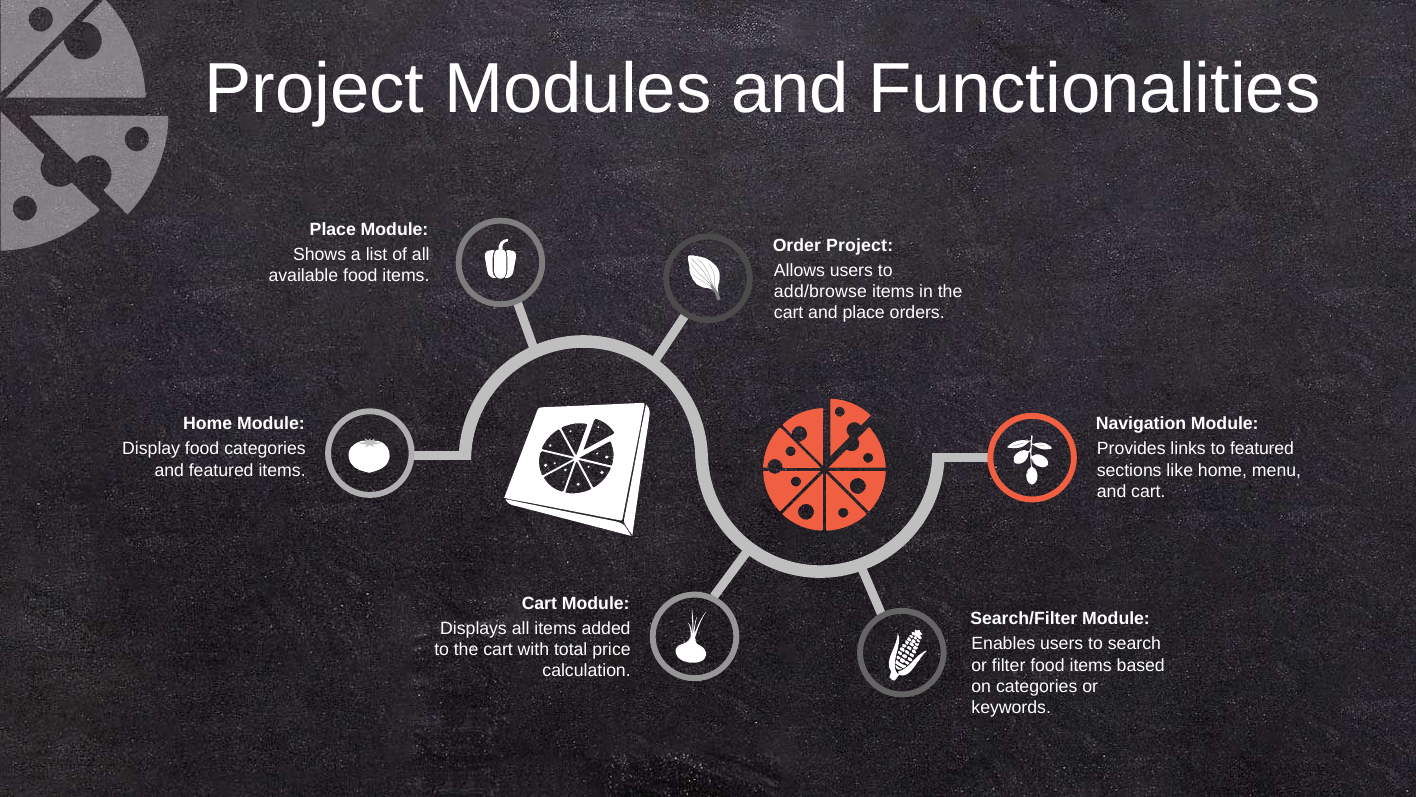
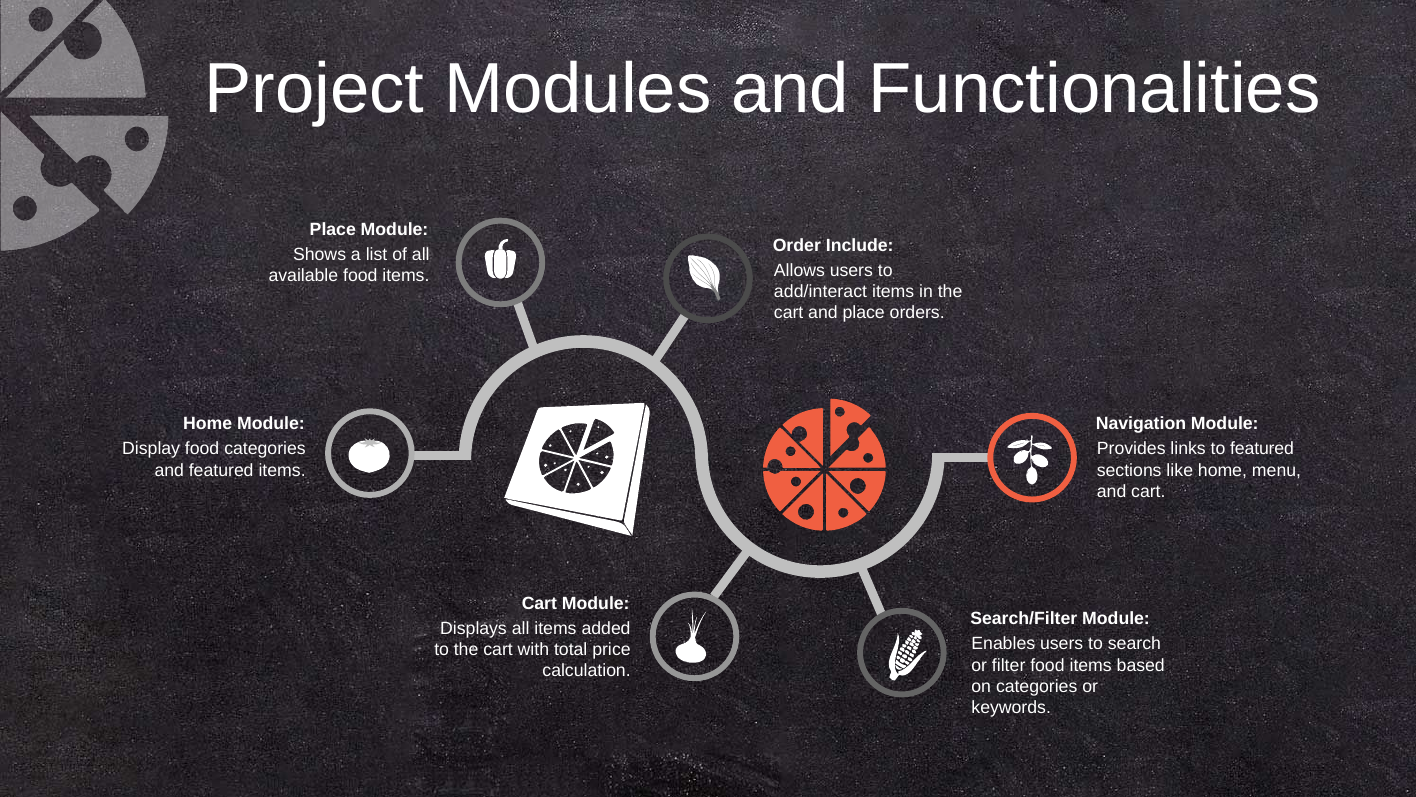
Order Project: Project -> Include (860, 245)
add/browse: add/browse -> add/interact (821, 291)
